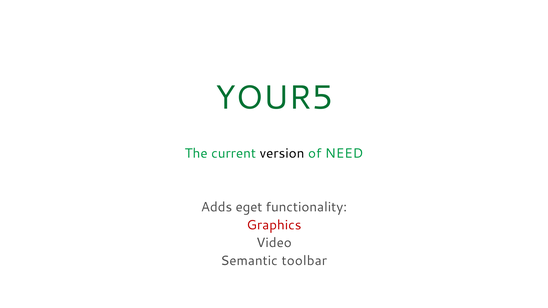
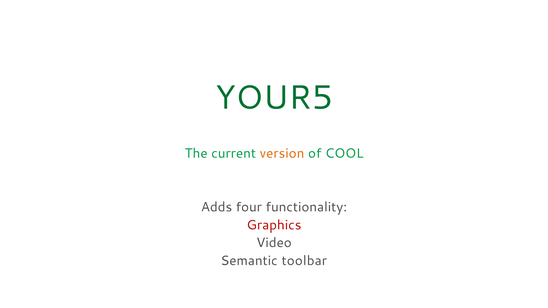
version colour: black -> orange (282, 154)
NEED: NEED -> COOL (344, 154)
eget: eget -> four (249, 207)
